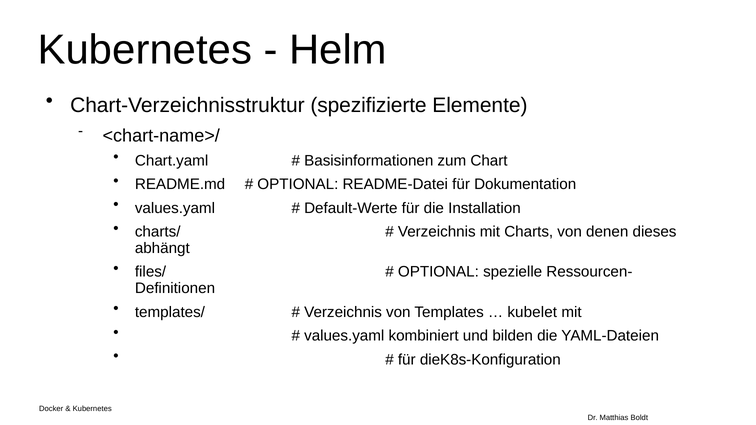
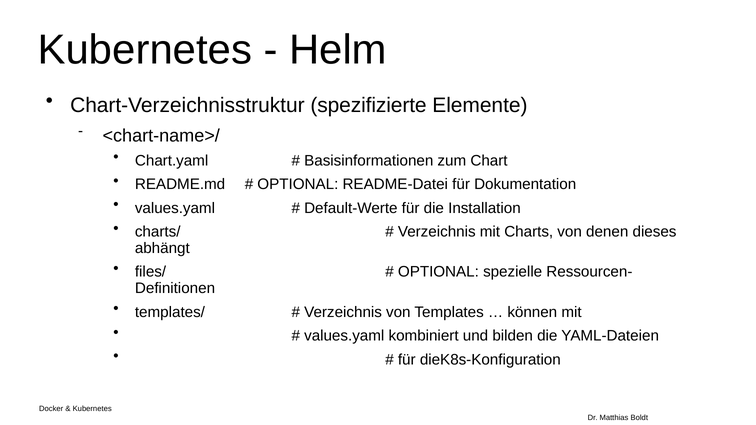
kubelet: kubelet -> können (532, 312)
